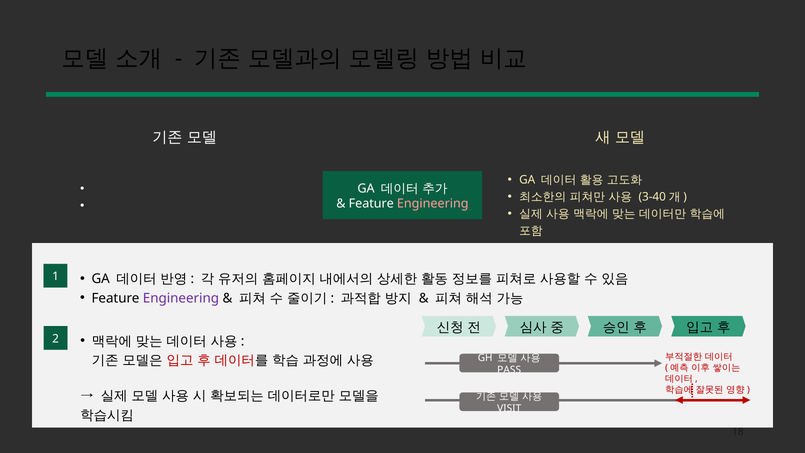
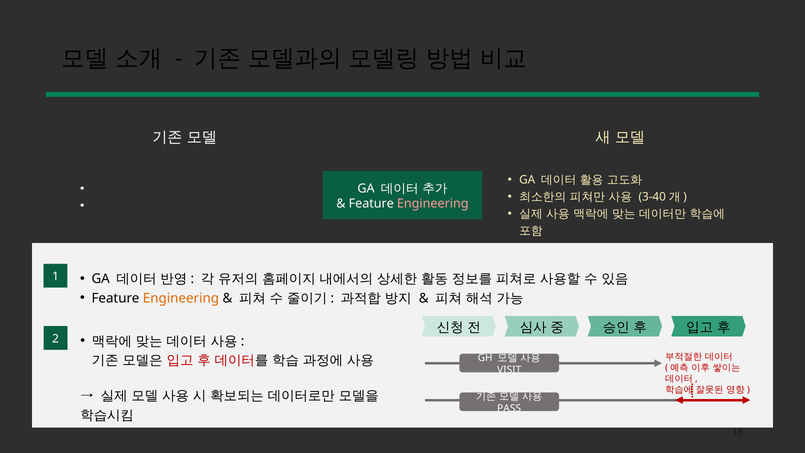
Engineering colour: purple -> orange (181, 298)
PASS: PASS -> VISIT (509, 370)
VISIT: VISIT -> PASS (509, 408)
